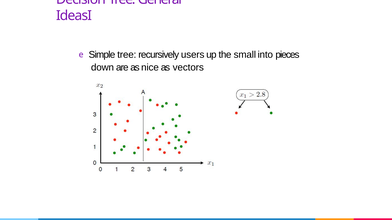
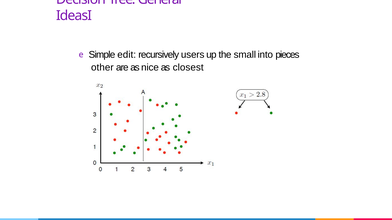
Simple tree: tree -> edit (127, 55)
down: down -> other (102, 68)
vectors: vectors -> closest (188, 68)
